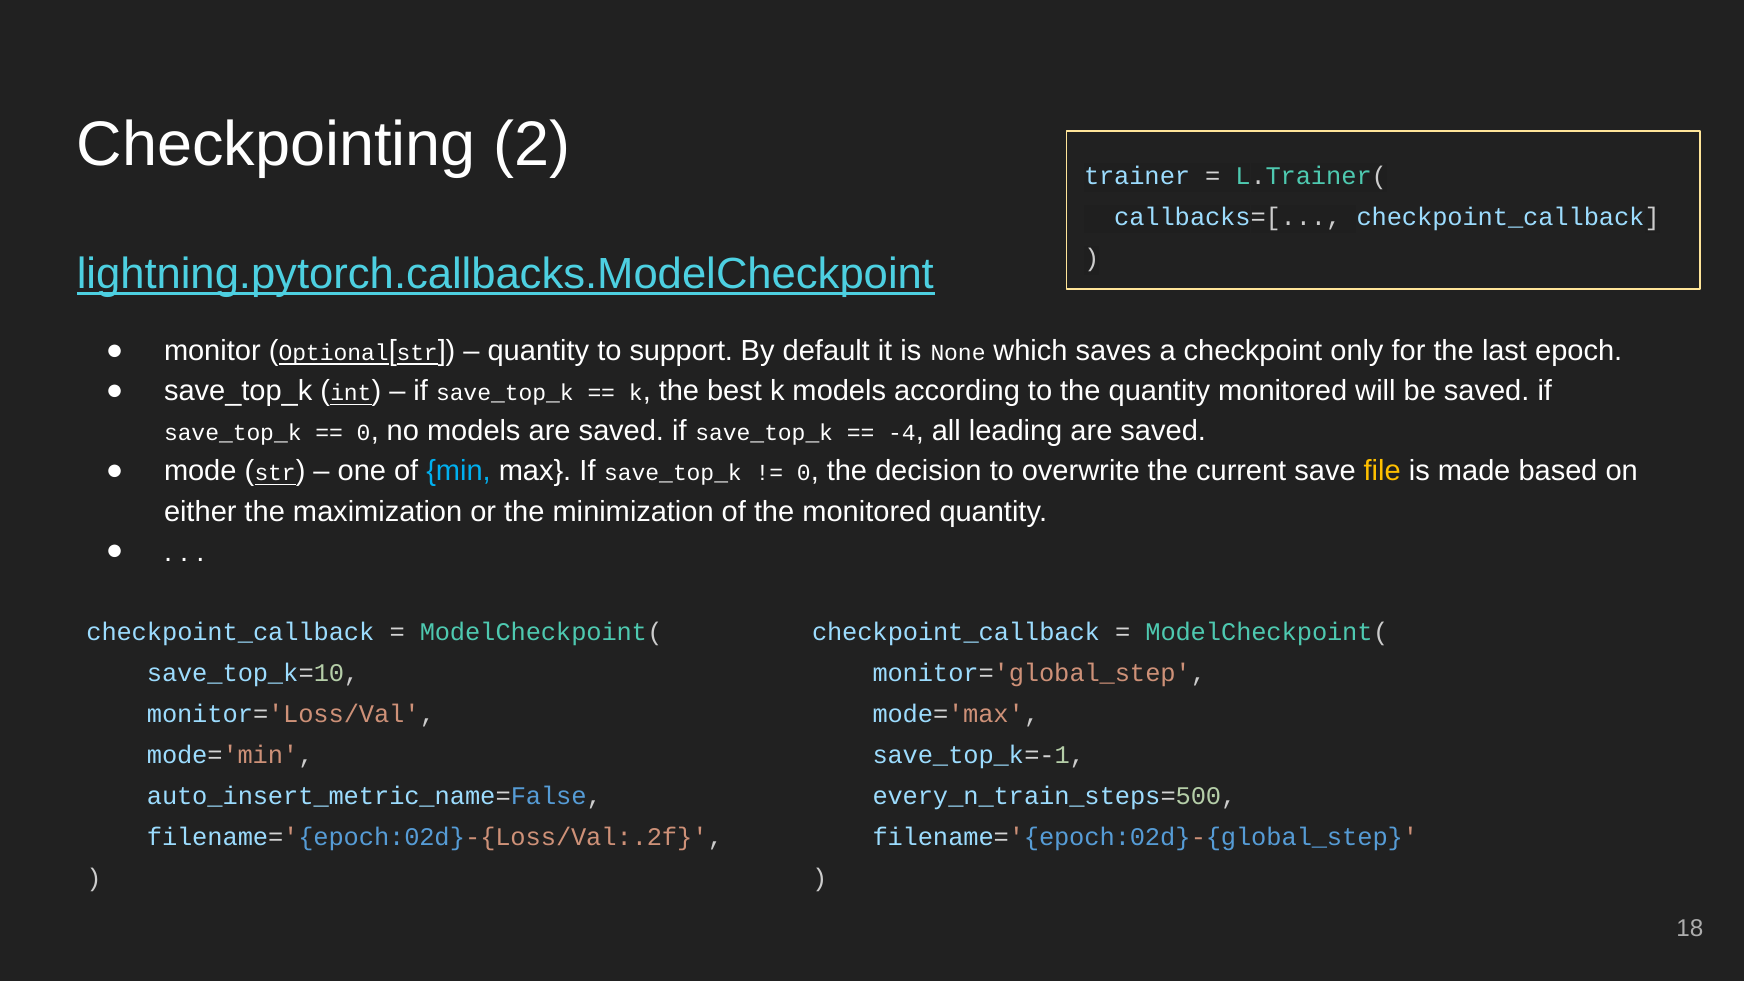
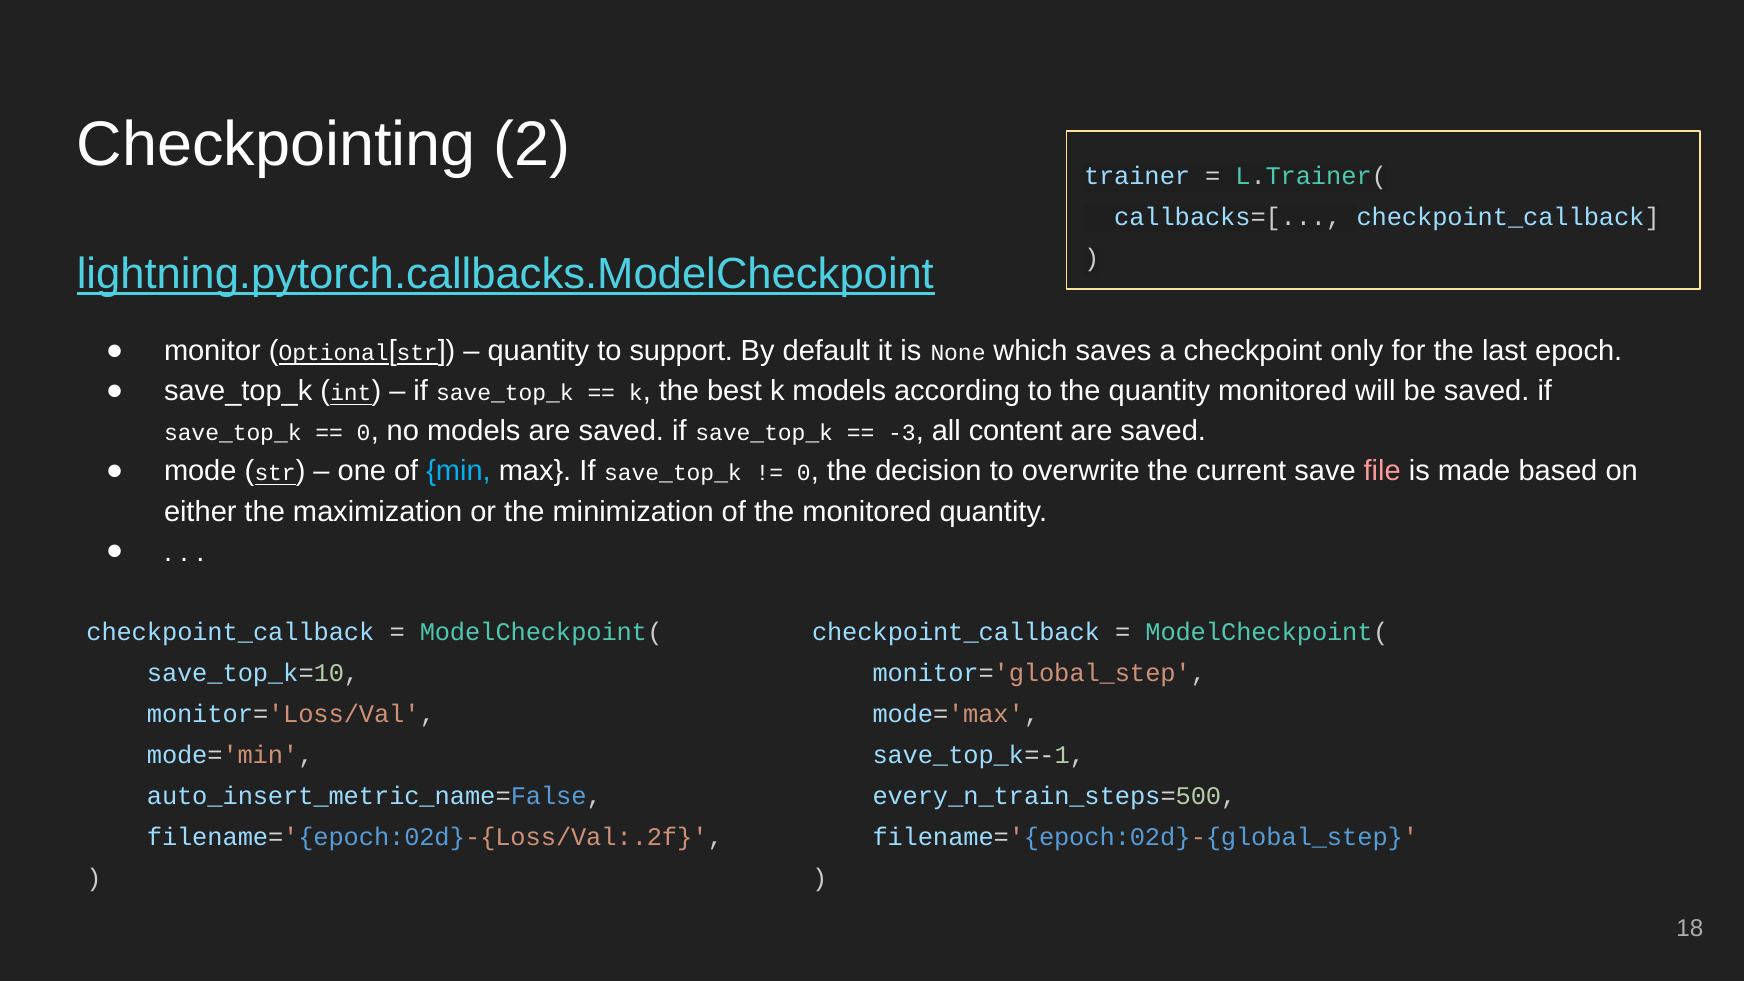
-4: -4 -> -3 (902, 433)
leading: leading -> content (1016, 431)
file colour: yellow -> pink (1382, 471)
